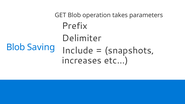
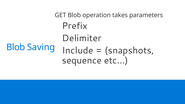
increases: increases -> sequence (82, 60)
